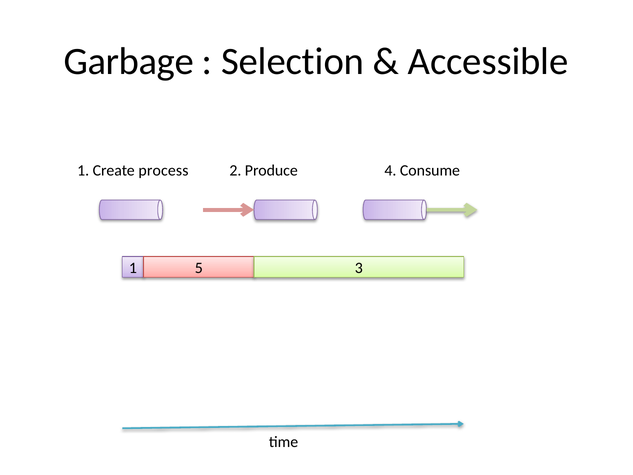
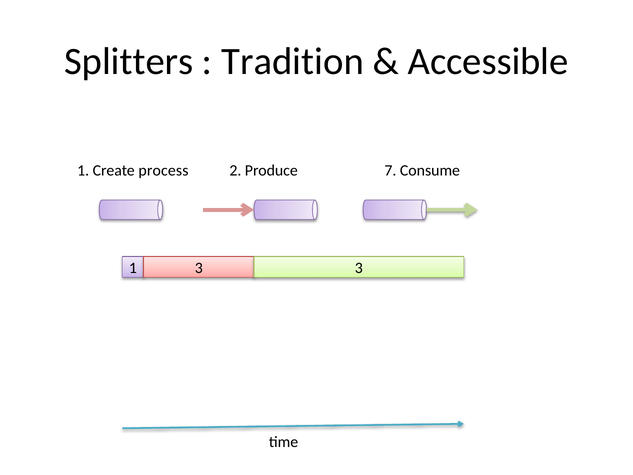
Garbage: Garbage -> Splitters (129, 61)
Selection: Selection -> Tradition (293, 61)
4: 4 -> 7 (390, 171)
1 5: 5 -> 3 (199, 268)
